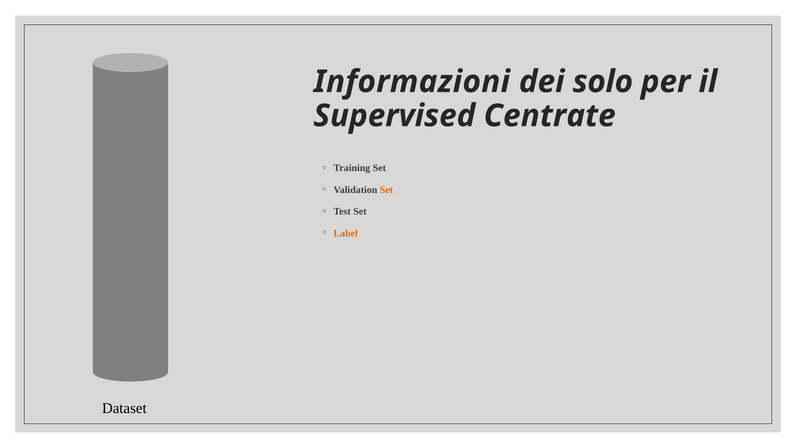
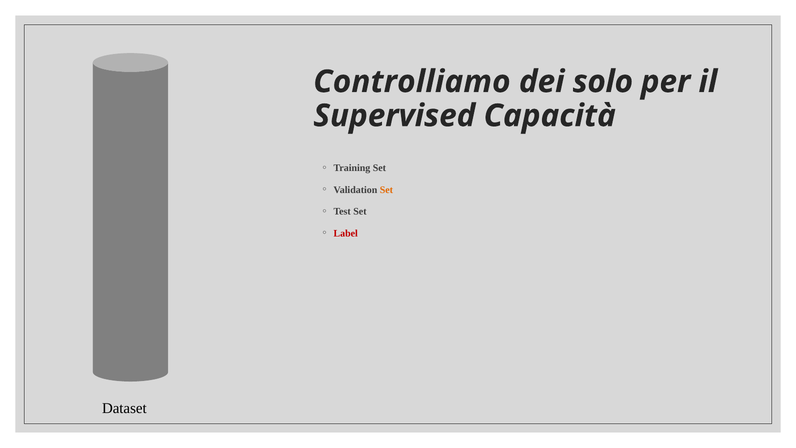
Informazioni: Informazioni -> Controlliamo (412, 82)
Centrate: Centrate -> Capacità (550, 116)
Label colour: orange -> red (346, 233)
